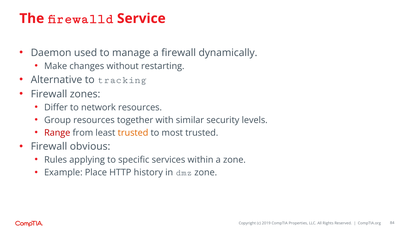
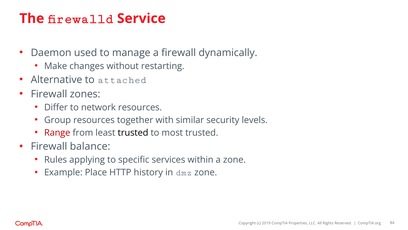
tracking: tracking -> attached (122, 80)
trusted colour: orange -> black (133, 133)
obvious: obvious -> balance (90, 146)
